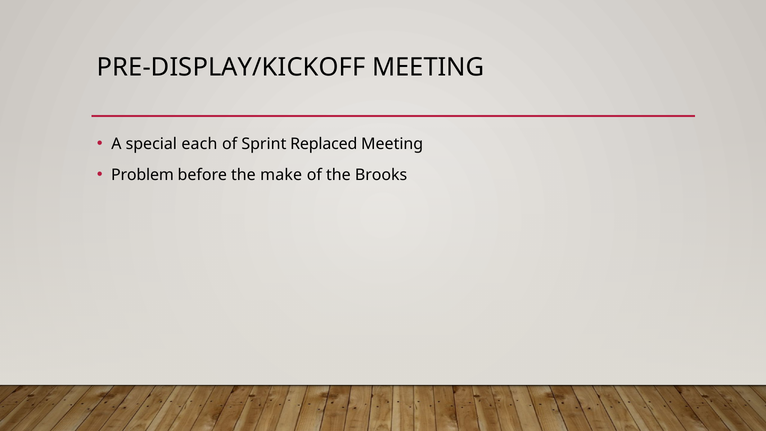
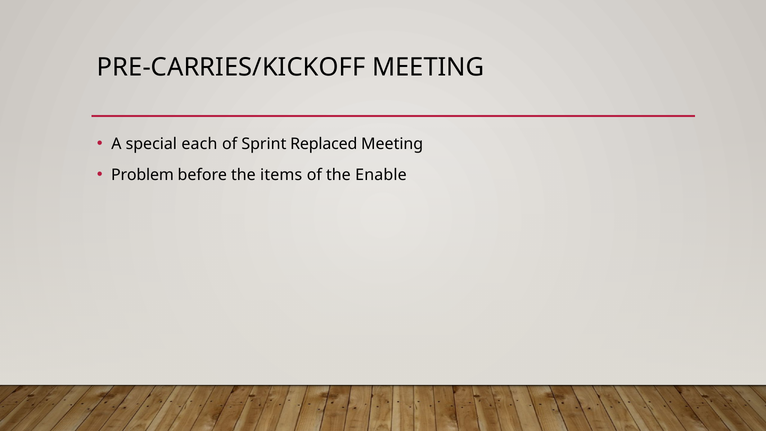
PRE-DISPLAY/KICKOFF: PRE-DISPLAY/KICKOFF -> PRE-CARRIES/KICKOFF (231, 67)
make: make -> items (281, 175)
Brooks: Brooks -> Enable (381, 175)
